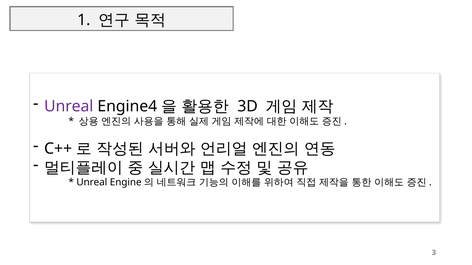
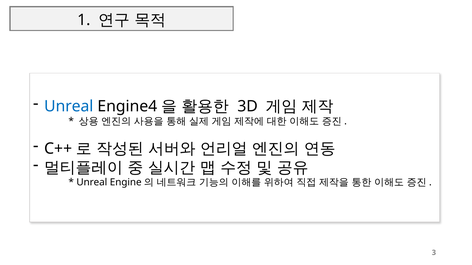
Unreal colour: purple -> blue (69, 106)
